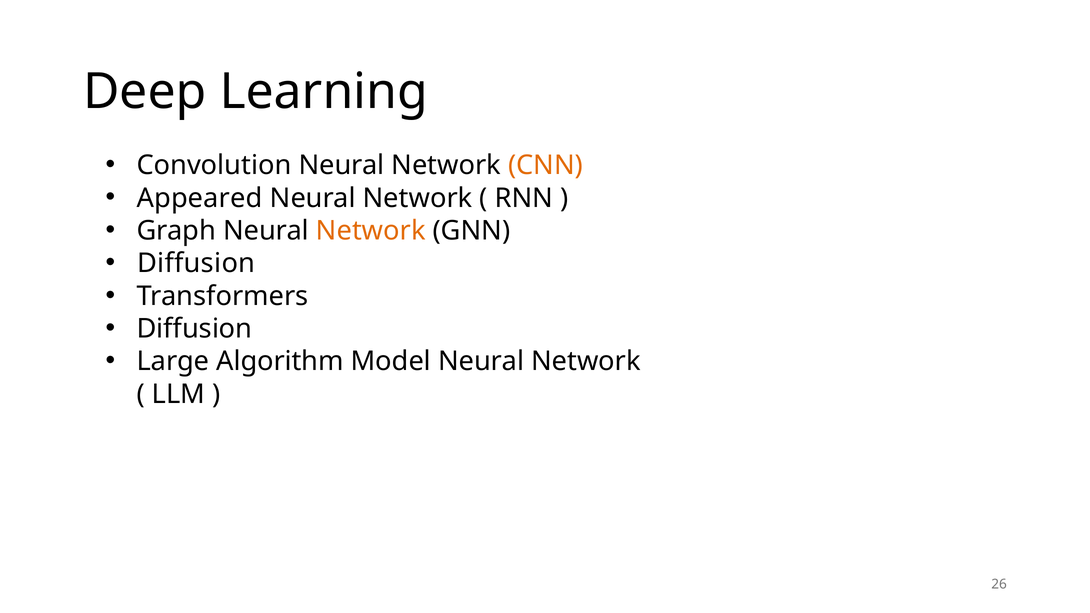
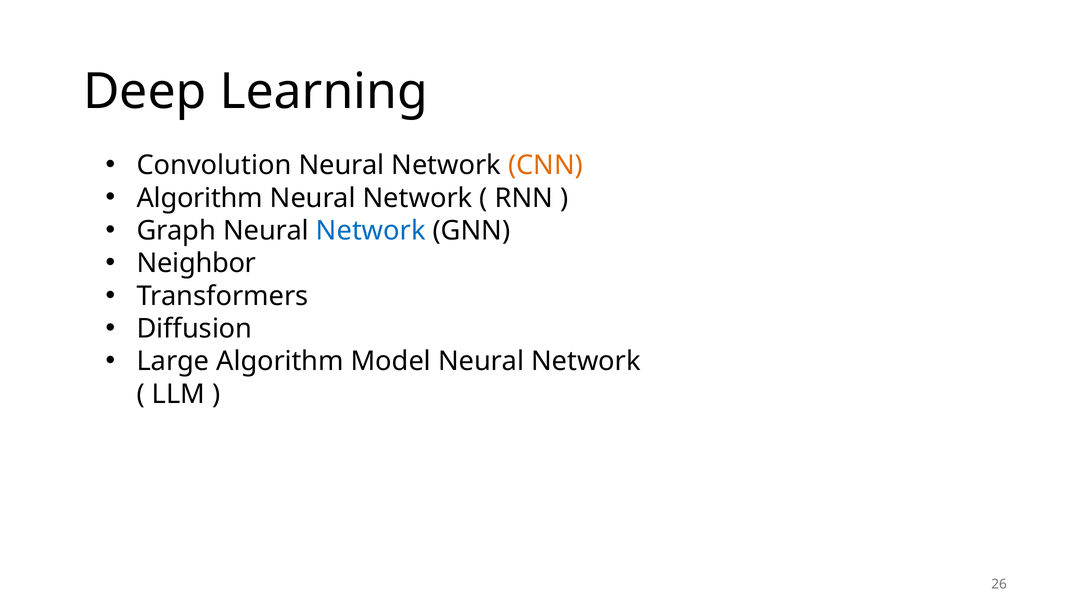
Appeared: Appeared -> Algorithm (200, 198)
Network colour: orange -> blue (371, 231)
Diffusion: Diffusion -> Neighbor (196, 263)
